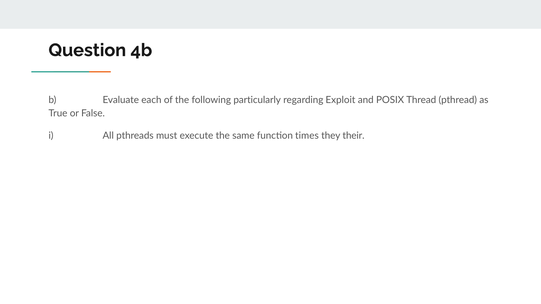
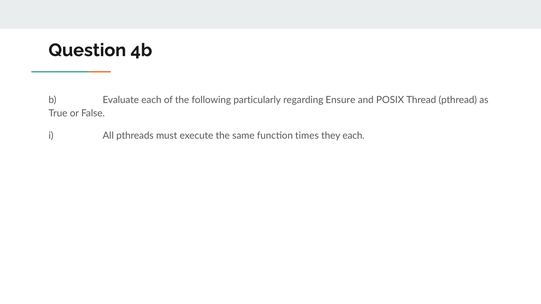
Exploit: Exploit -> Ensure (340, 100)
they their: their -> each (354, 136)
